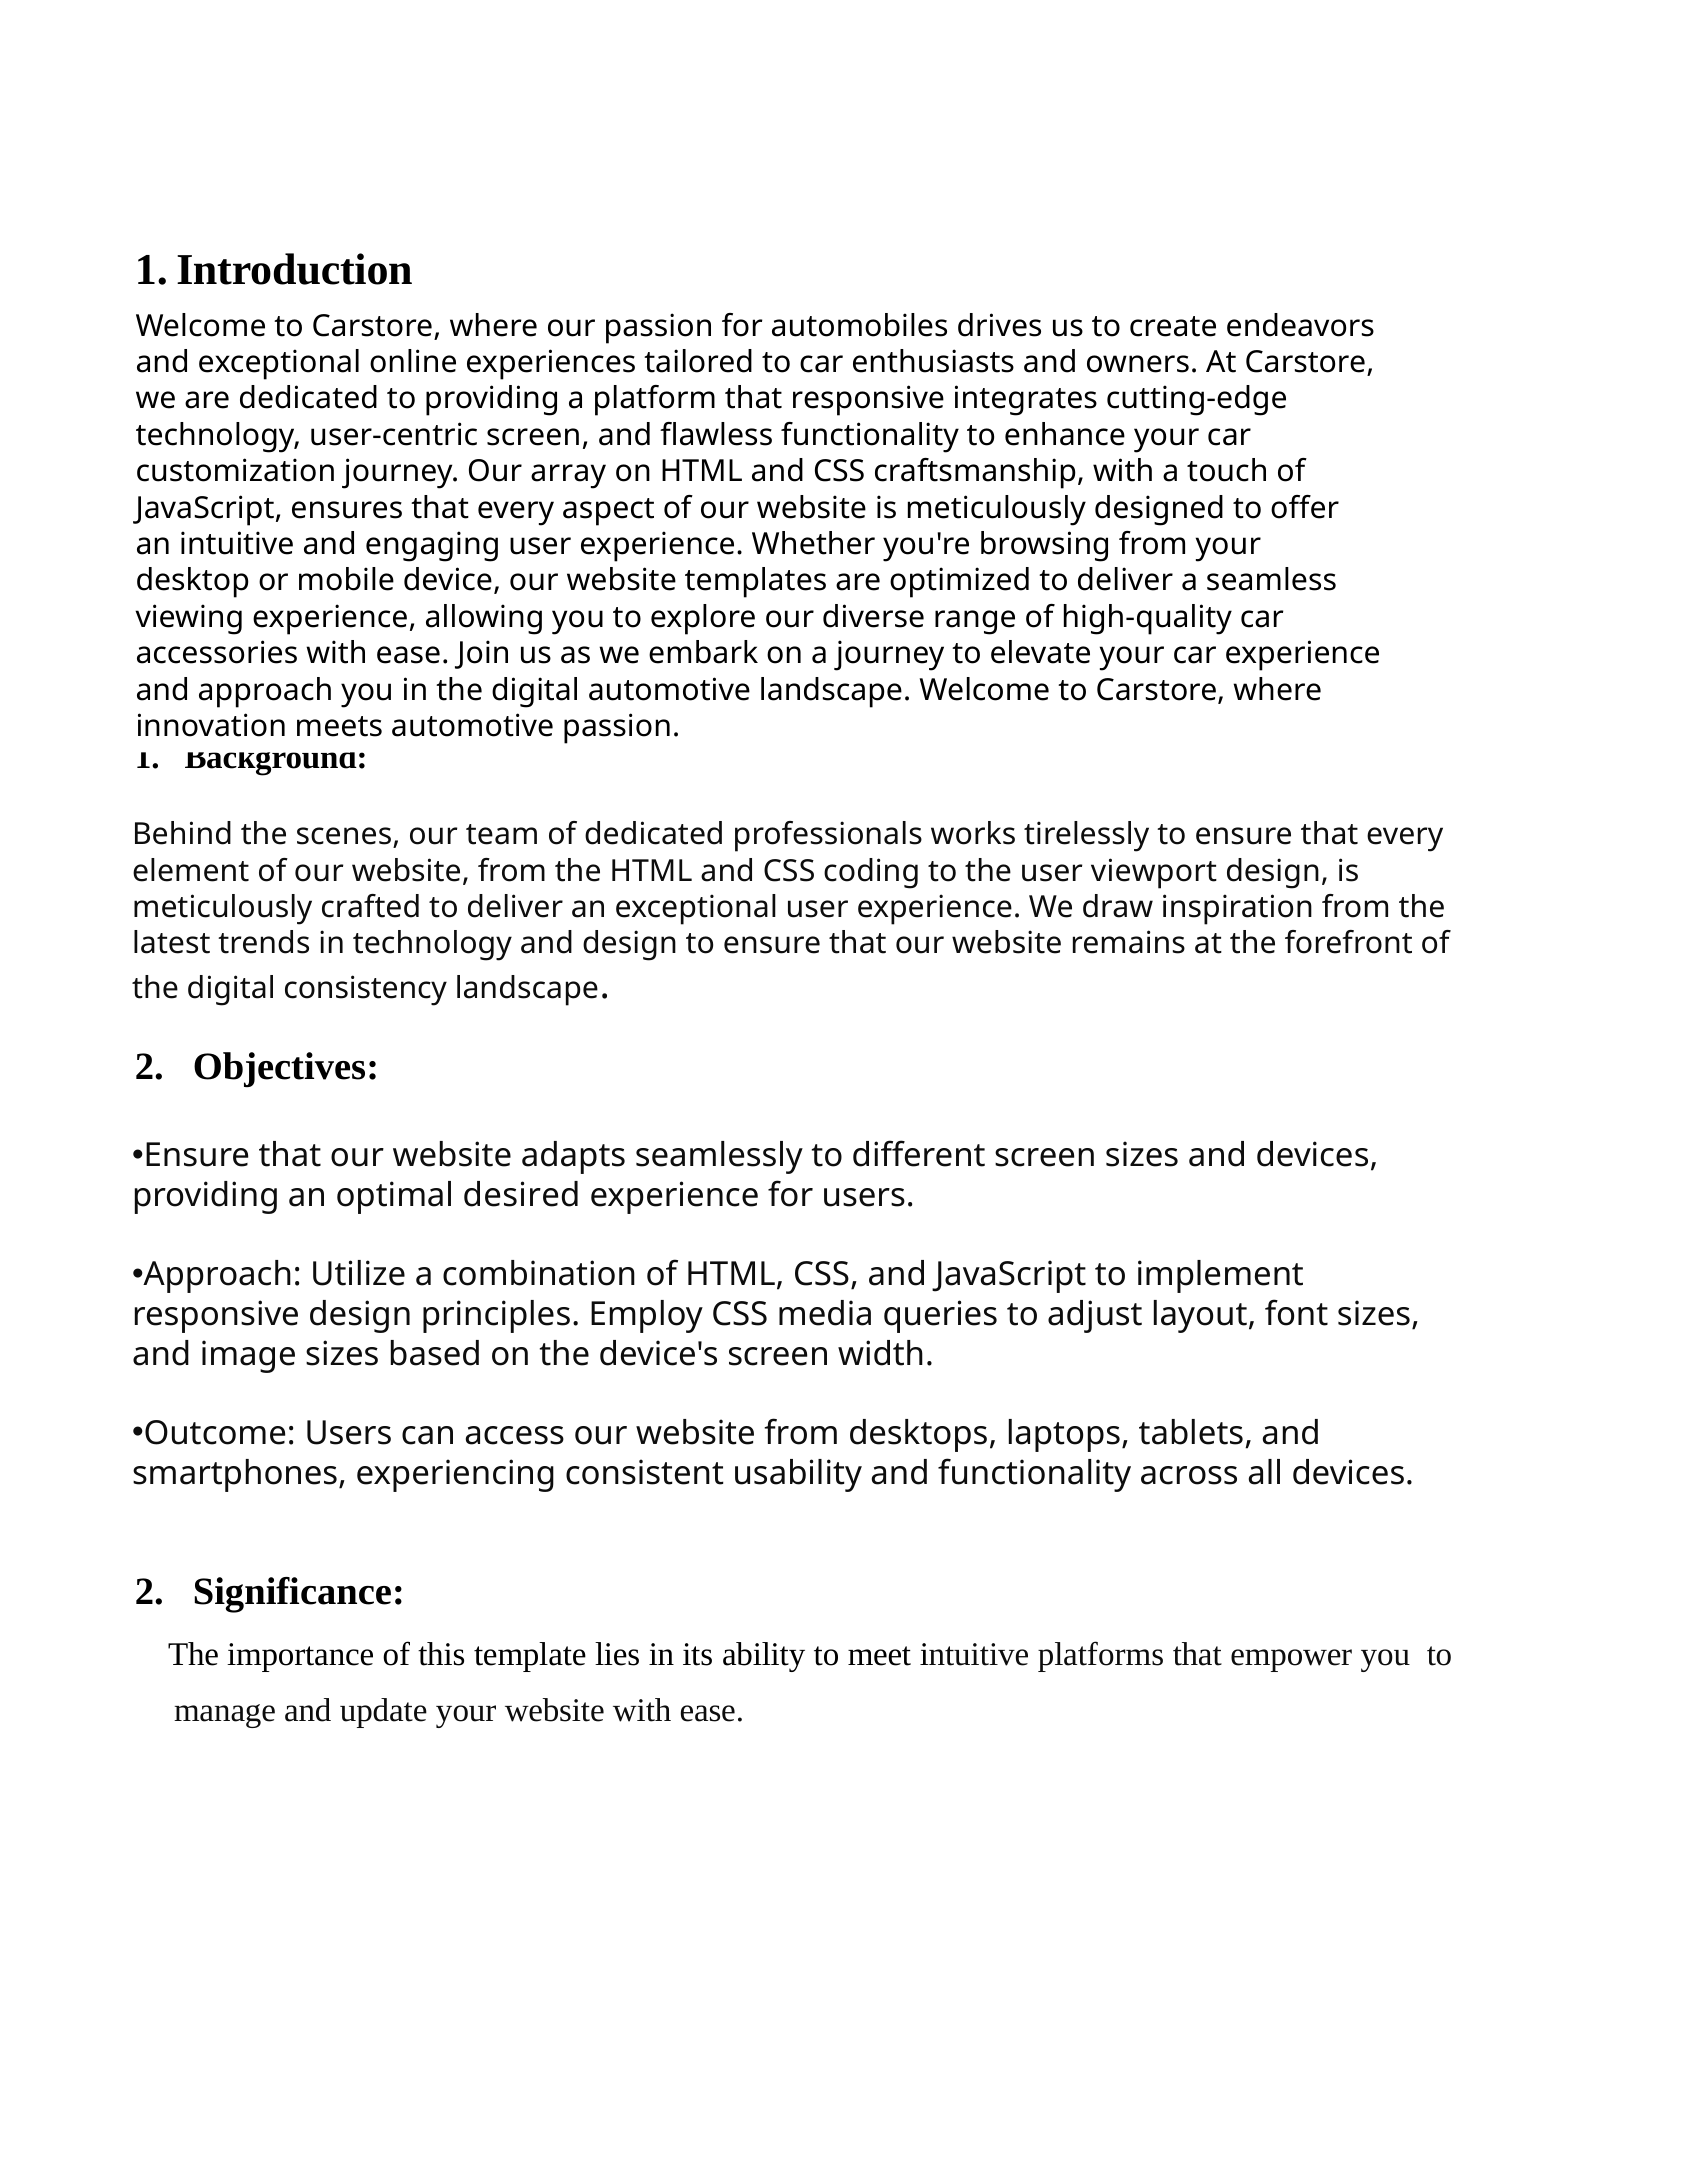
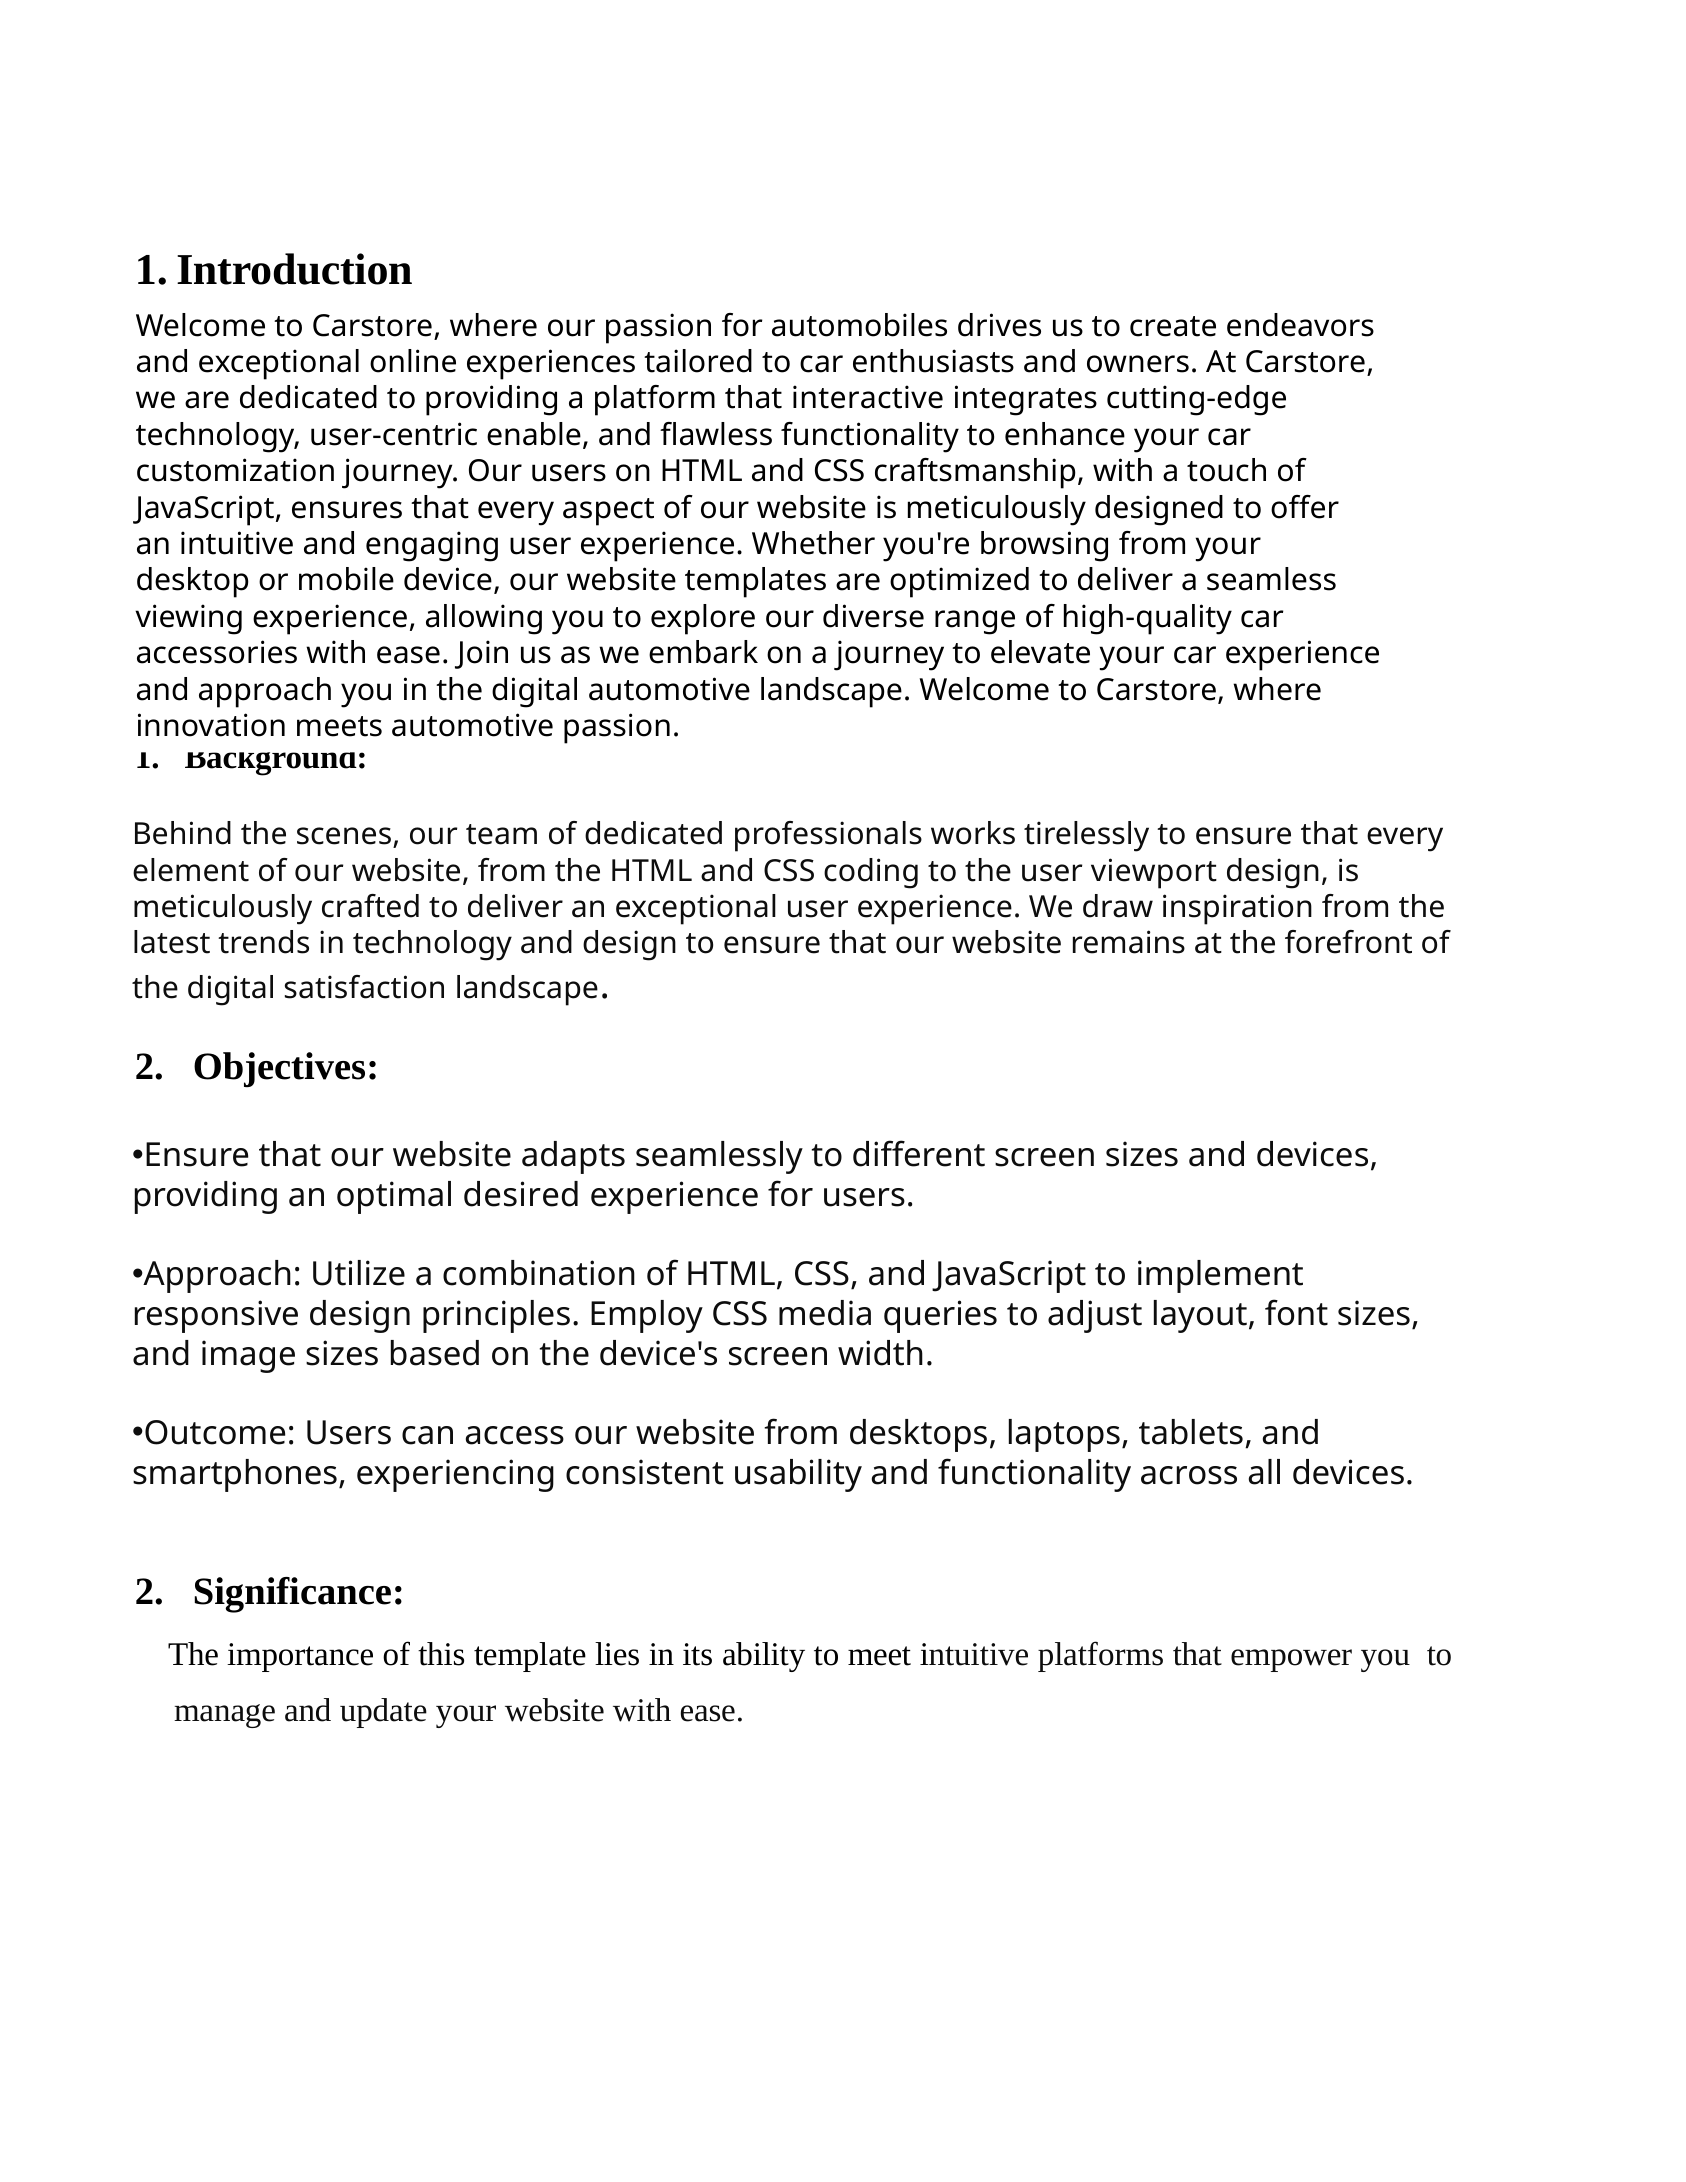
that responsive: responsive -> interactive (868, 399)
user-centric screen: screen -> enable (538, 435)
Our array: array -> users (568, 472)
consistency: consistency -> satisfaction (365, 989)
